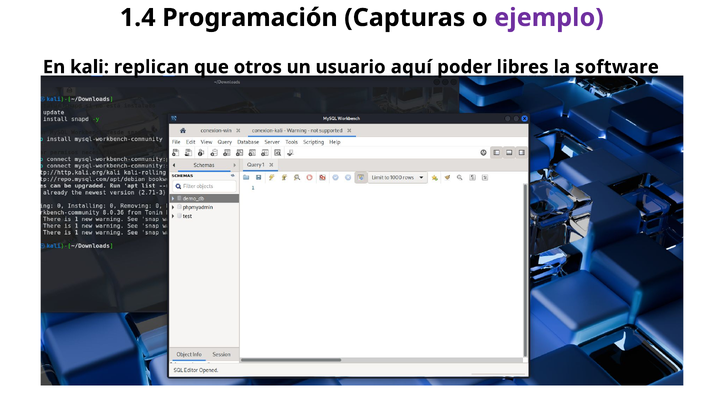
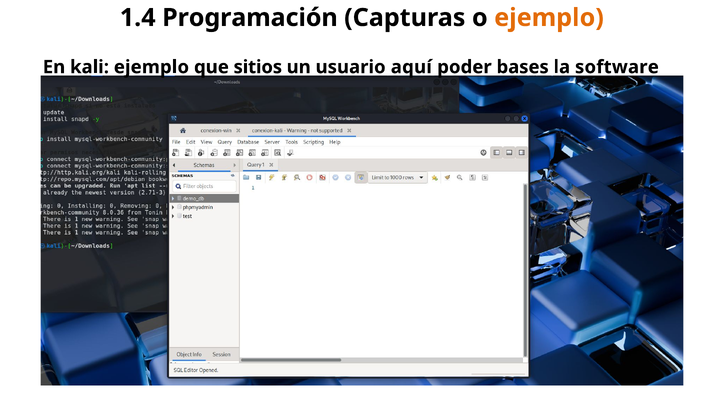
ejemplo colour: purple -> orange (549, 18)
kali replican: replican -> ejemplo (151, 67)
otros: otros -> sitios (258, 67)
libres: libres -> bases (523, 67)
